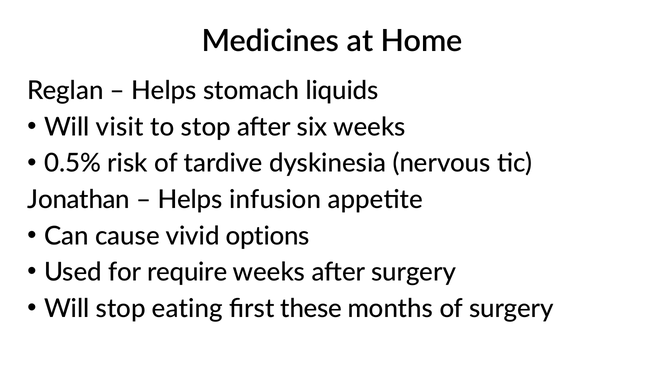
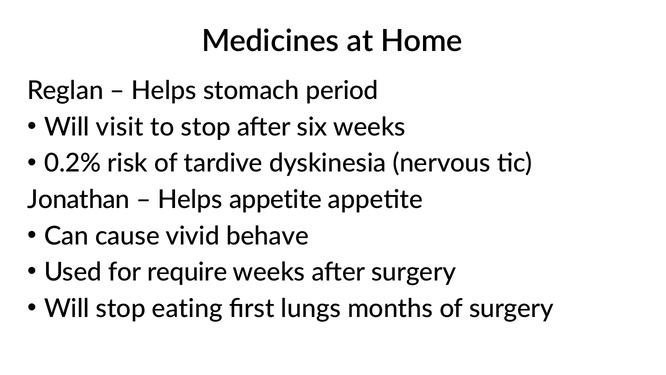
liquids: liquids -> period (342, 91)
0.5%: 0.5% -> 0.2% (73, 163)
Helps infusion: infusion -> appetite (275, 200)
options: options -> behave (267, 236)
these: these -> lungs (311, 308)
